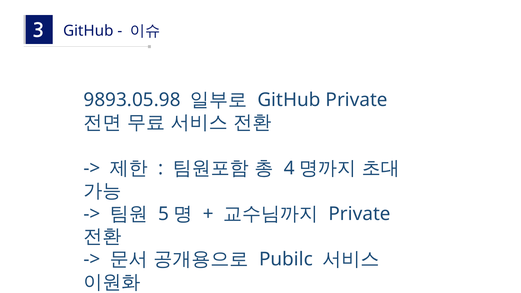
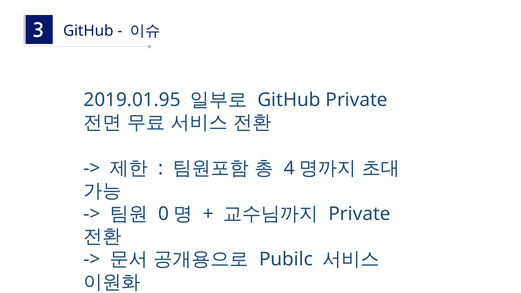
9893.05.98: 9893.05.98 -> 2019.01.95 (132, 100)
5: 5 -> 0 (164, 214)
